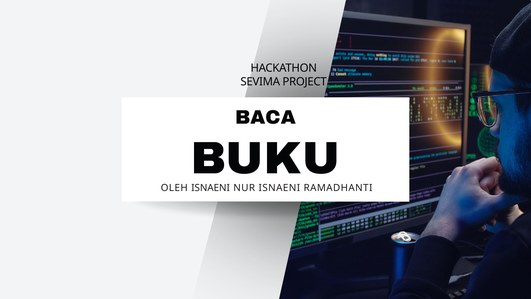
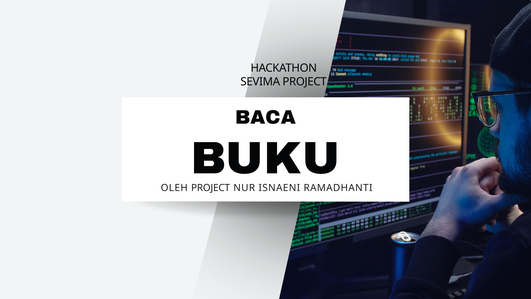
OLEH ISNAENI: ISNAENI -> PROJECT (211, 188)
